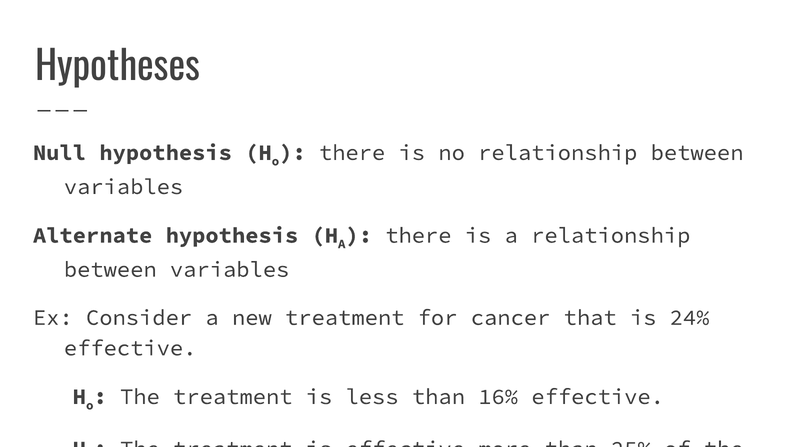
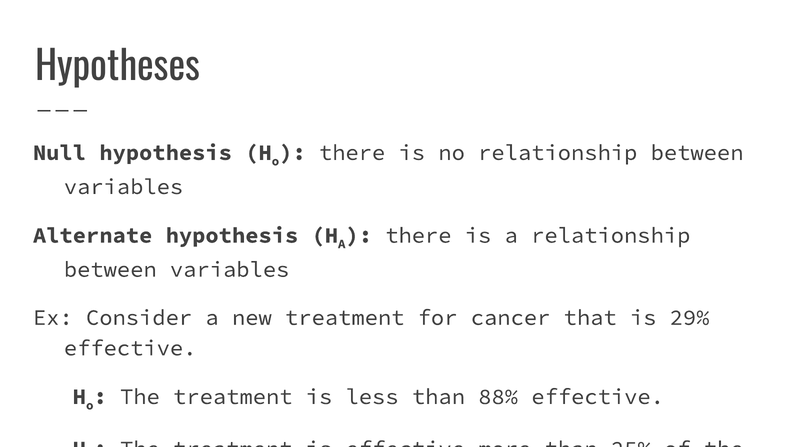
24%: 24% -> 29% (690, 317)
16%: 16% -> 88% (498, 396)
